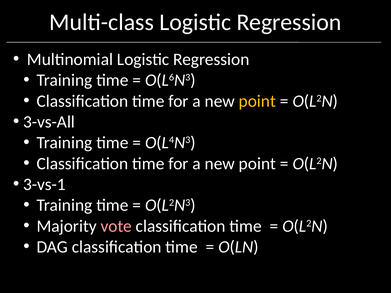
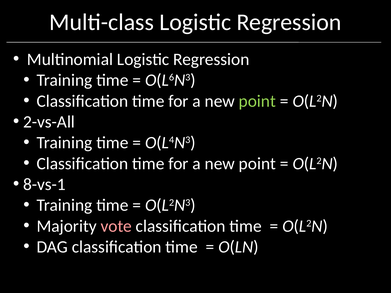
point colour: yellow -> light green (257, 101)
3-vs-All: 3-vs-All -> 2-vs-All (49, 122)
3-vs-1: 3-vs-1 -> 8-vs-1 (44, 185)
